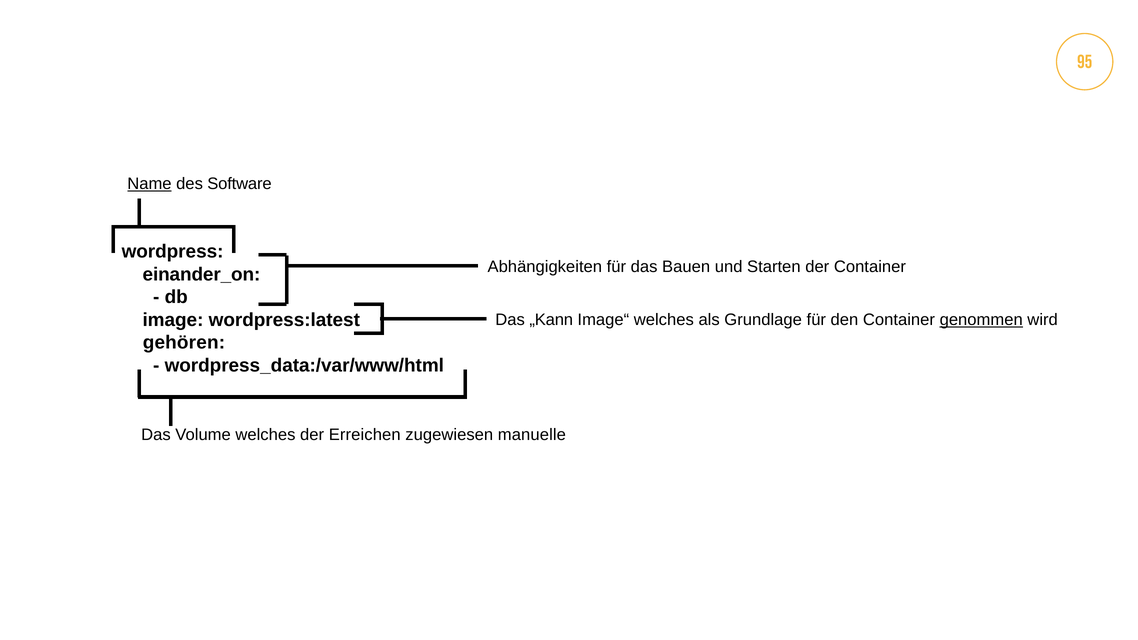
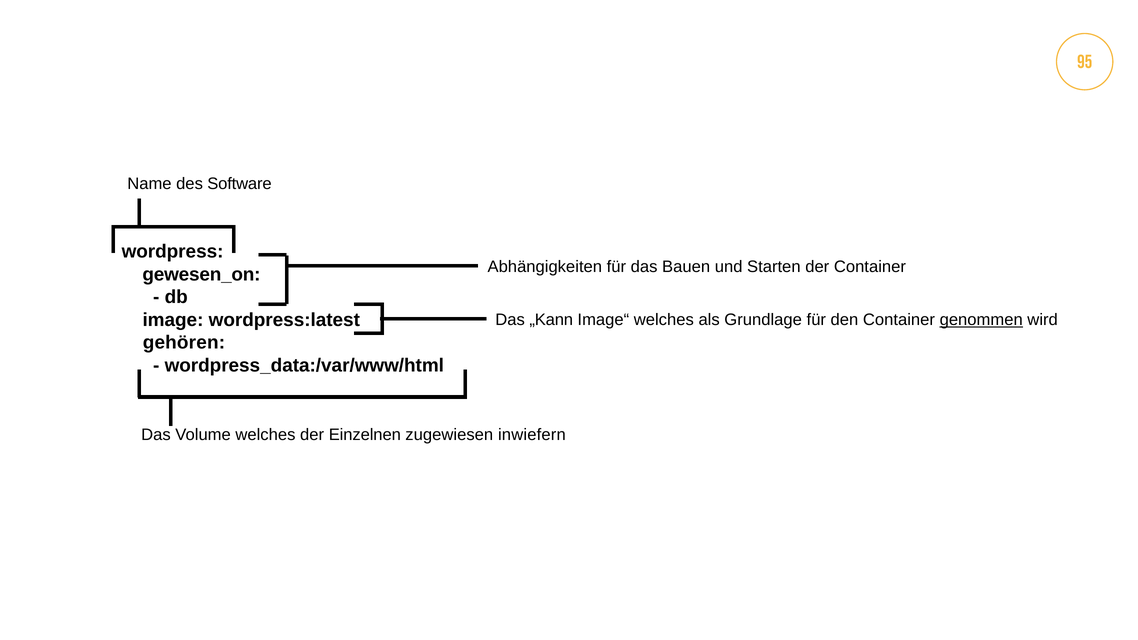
Name underline: present -> none (149, 184)
einander_on: einander_on -> gewesen_on (201, 274)
Erreichen: Erreichen -> Einzelnen (365, 435)
manuelle: manuelle -> inwiefern (532, 435)
